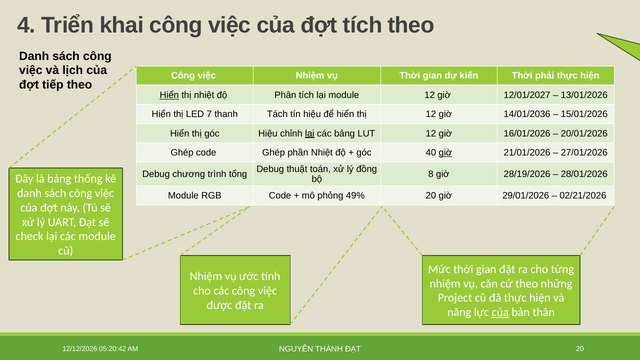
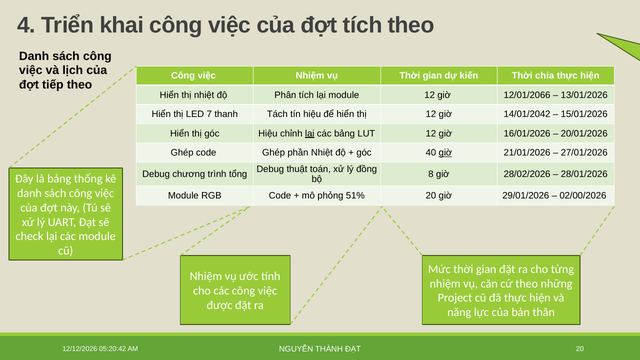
phải: phải -> chia (545, 76)
Hiển underline: present -> none (169, 95)
12/01/2027: 12/01/2027 -> 12/01/2066 (527, 95)
14/01/2036: 14/01/2036 -> 14/01/2042 (527, 114)
28/19/2026: 28/19/2026 -> 28/02/2026 (527, 174)
49%: 49% -> 51% (355, 196)
02/21/2026: 02/21/2026 -> 02/00/2026 (583, 196)
của underline: present -> none (500, 312)
